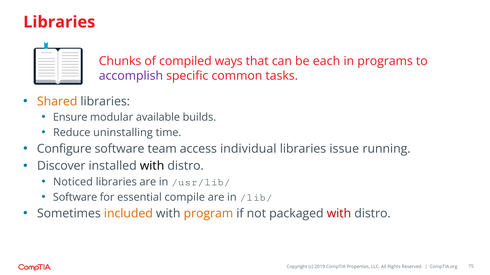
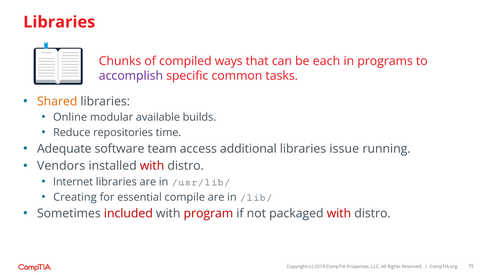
Ensure: Ensure -> Online (70, 118)
uninstalling: uninstalling -> repositories (123, 133)
Configure: Configure -> Adequate (64, 149)
individual: individual -> additional (248, 149)
Discover: Discover -> Vendors (61, 166)
with colour: black -> red (152, 166)
Noticed: Noticed -> Internet (73, 182)
Software: Software -> Creating (75, 198)
included colour: orange -> red (128, 214)
program colour: orange -> red (208, 214)
